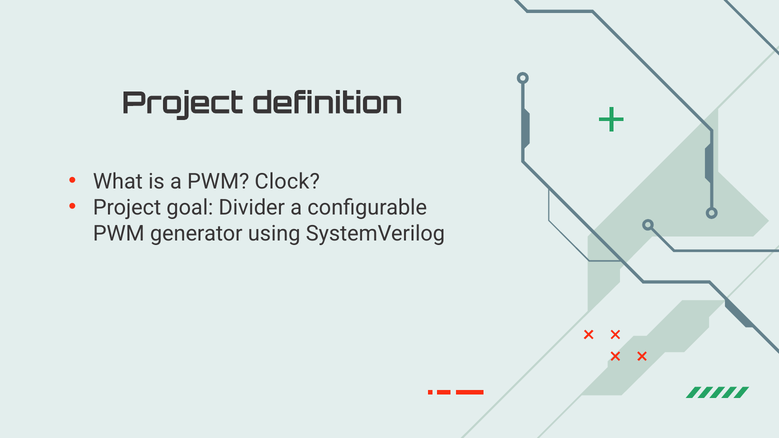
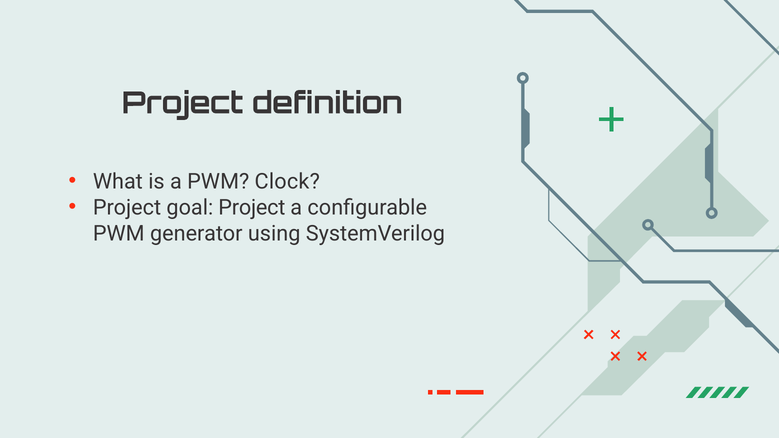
goal Divider: Divider -> Project (252, 208)
